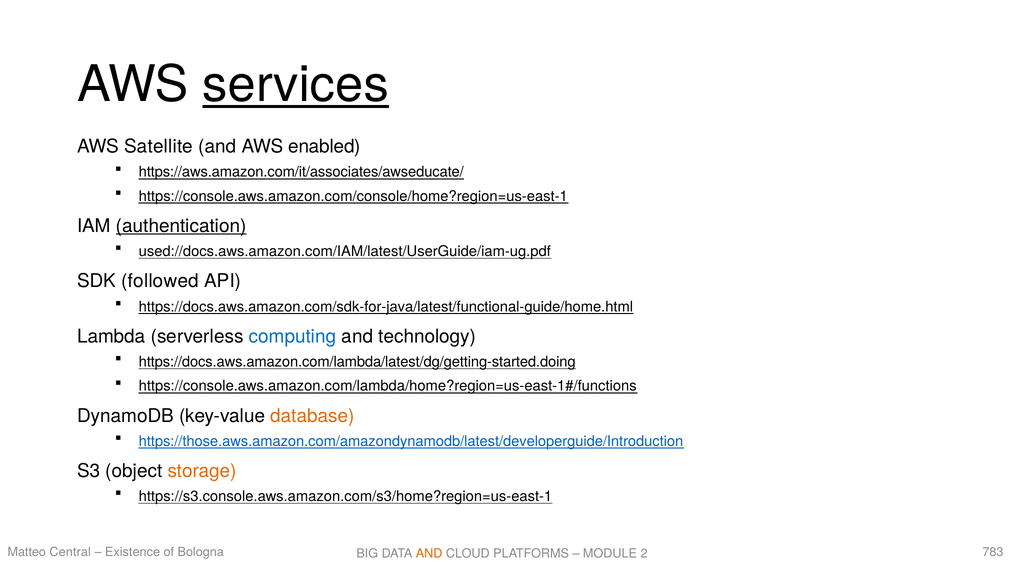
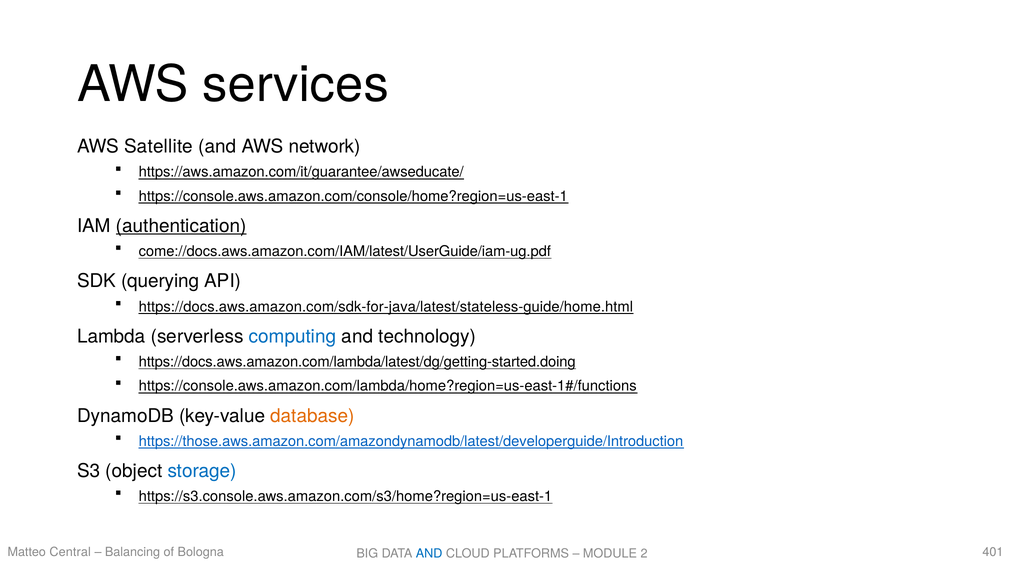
services underline: present -> none (296, 85)
enabled: enabled -> network (324, 147)
https://aws.amazon.com/it/associates/awseducate/: https://aws.amazon.com/it/associates/awseducate/ -> https://aws.amazon.com/it/guarantee/awseducate/ (301, 172)
used://docs.aws.amazon.com/IAM/latest/UserGuide/iam-ug.pdf: used://docs.aws.amazon.com/IAM/latest/UserGuide/iam-ug.pdf -> come://docs.aws.amazon.com/IAM/latest/UserGuide/iam-ug.pdf (345, 252)
followed: followed -> querying (160, 282)
https://docs.aws.amazon.com/sdk-for-java/latest/functional-guide/home.html: https://docs.aws.amazon.com/sdk-for-java/latest/functional-guide/home.html -> https://docs.aws.amazon.com/sdk-for-java/latest/stateless-guide/home.html (386, 307)
storage colour: orange -> blue (202, 472)
Existence: Existence -> Balancing (133, 553)
783: 783 -> 401 (993, 553)
AND colour: orange -> blue (429, 554)
